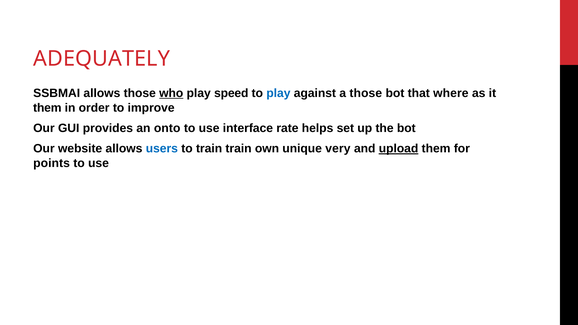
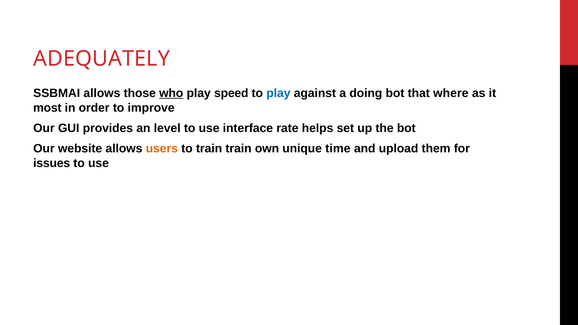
a those: those -> doing (366, 93)
them: them -> most (47, 108)
onto: onto -> level (167, 128)
users colour: blue -> orange (162, 149)
very: very -> time (338, 149)
upload underline: present -> none (399, 149)
points: points -> issues (52, 163)
